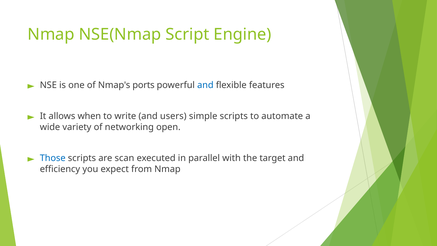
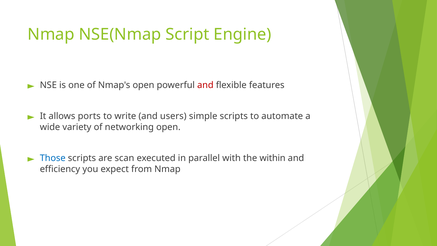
Nmap's ports: ports -> open (143, 85)
and colour: blue -> red (205, 85)
when: when -> ports (89, 116)
target: target -> within (273, 158)
